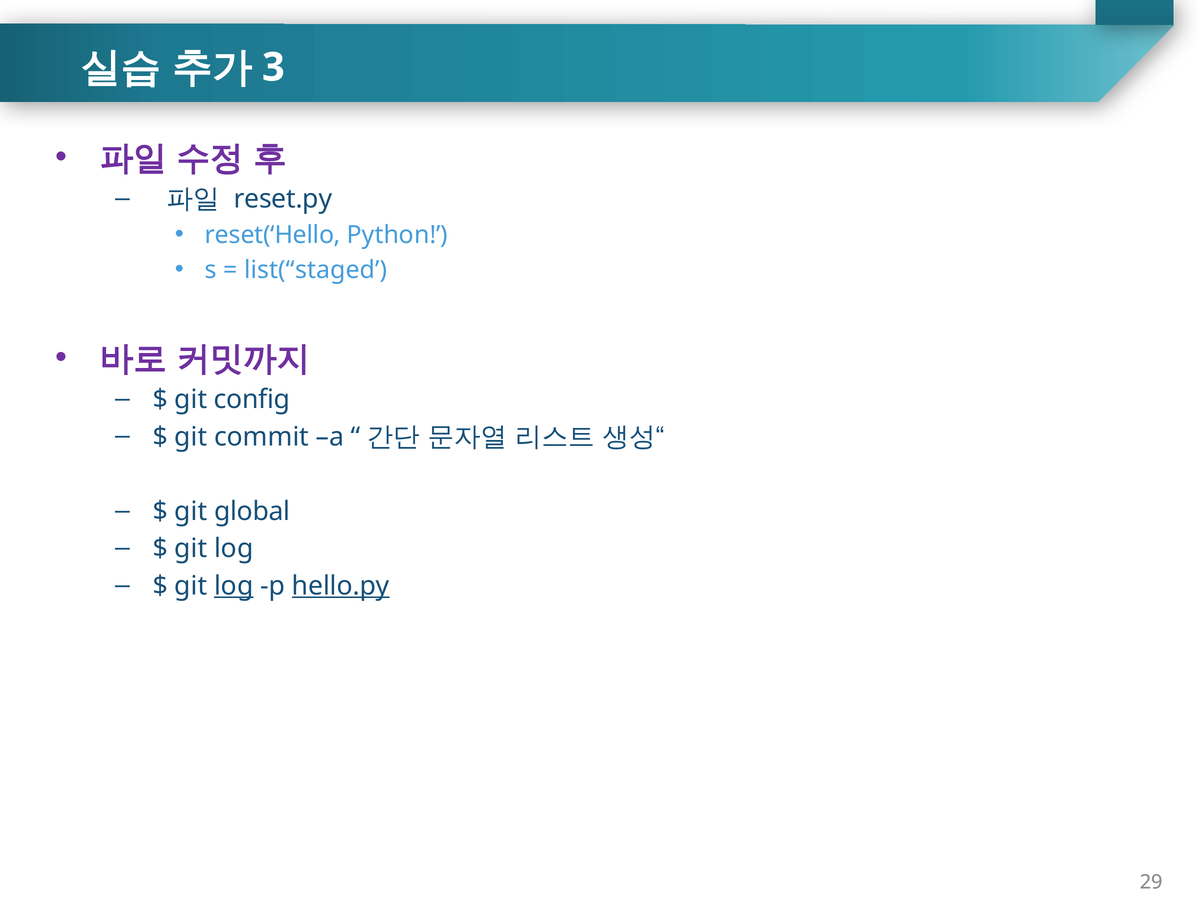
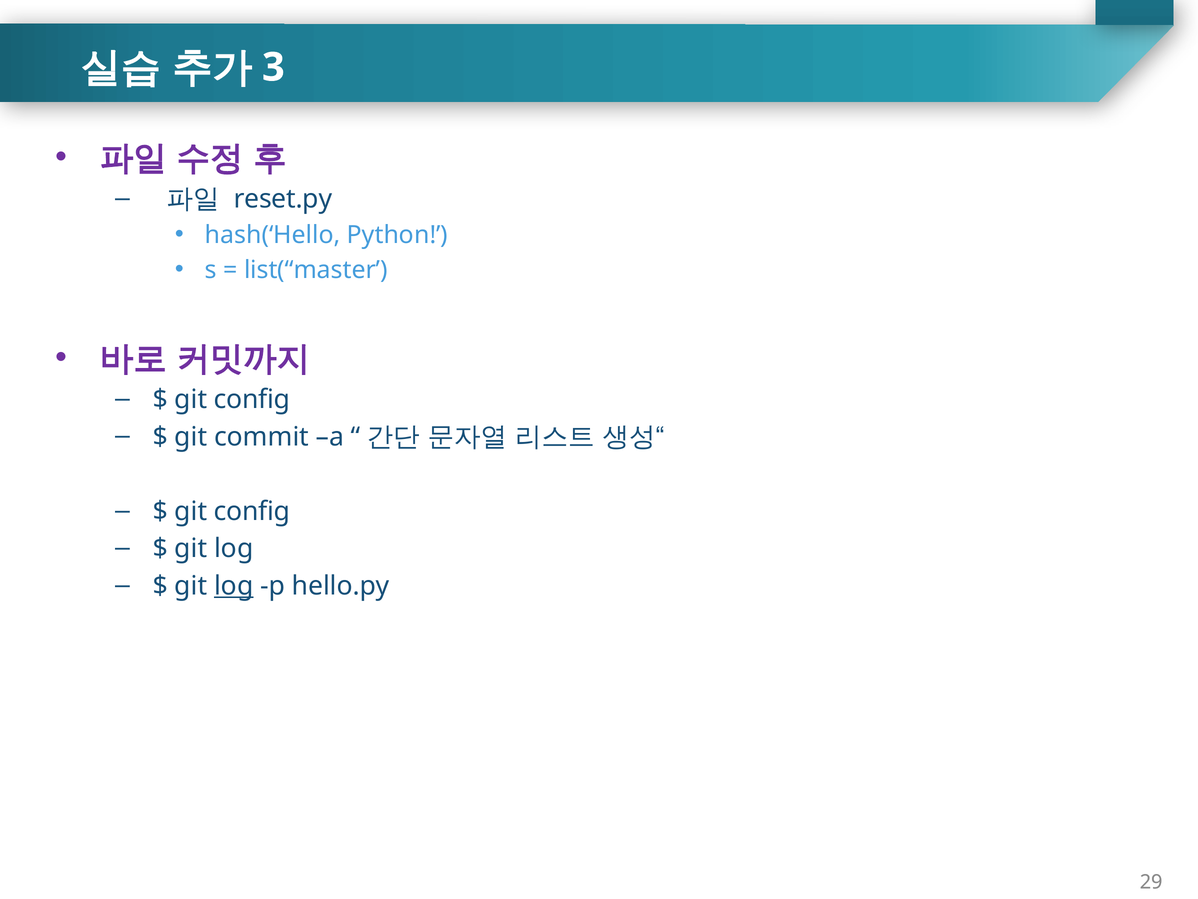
reset(‘Hello: reset(‘Hello -> hash(‘Hello (273, 235)
list(“staged: list(“staged -> list(“master (316, 270)
global: global -> config (252, 511)
hello.py underline: present -> none (341, 586)
